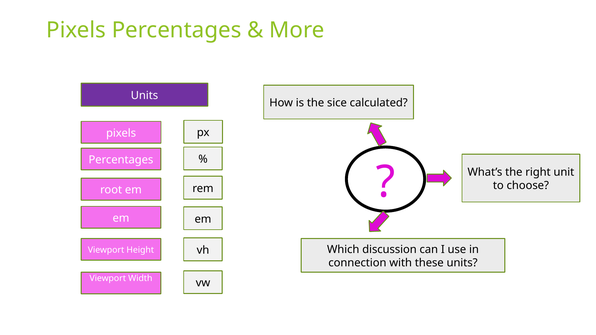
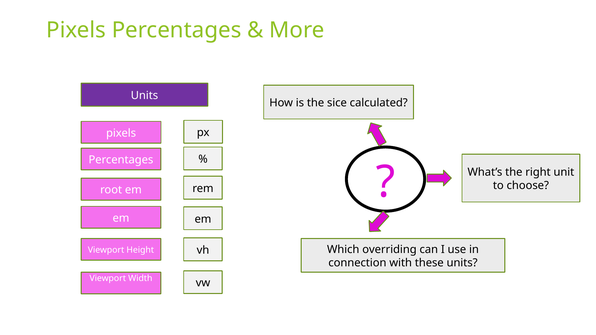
discussion: discussion -> overriding (389, 250)
